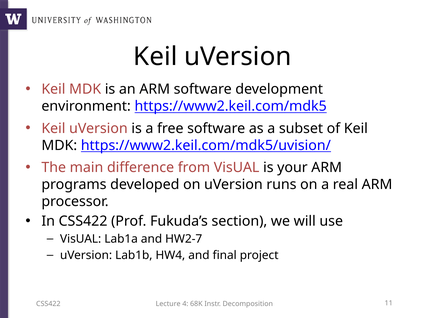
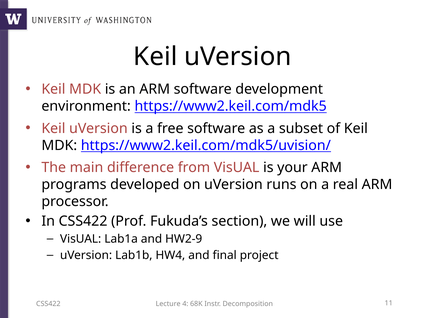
HW2-7: HW2-7 -> HW2-9 (184, 239)
